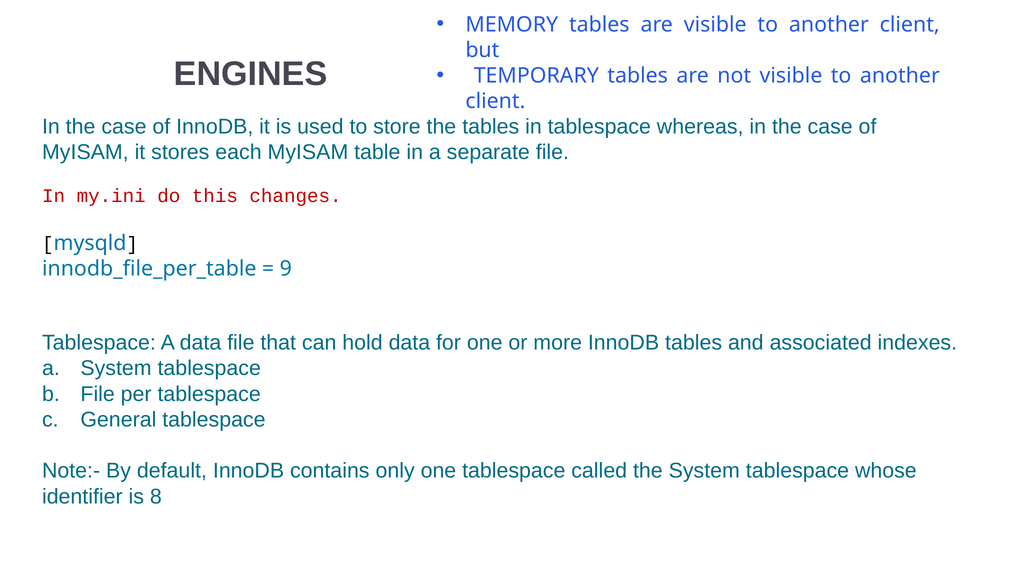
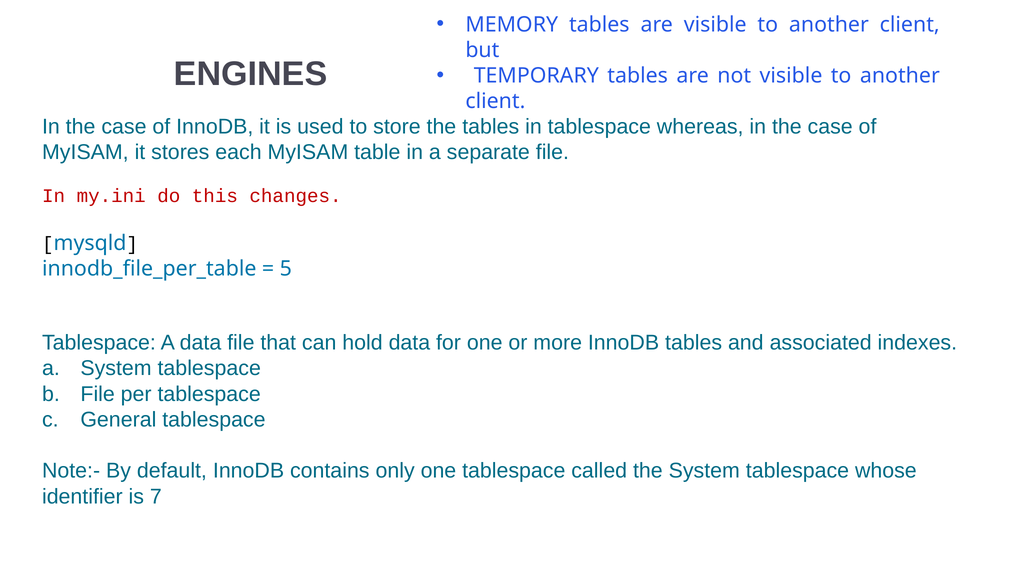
9: 9 -> 5 (286, 269)
8: 8 -> 7 (156, 496)
